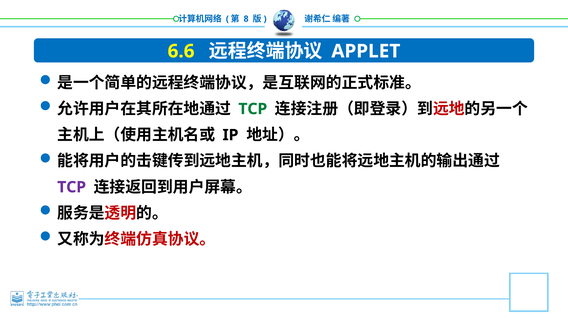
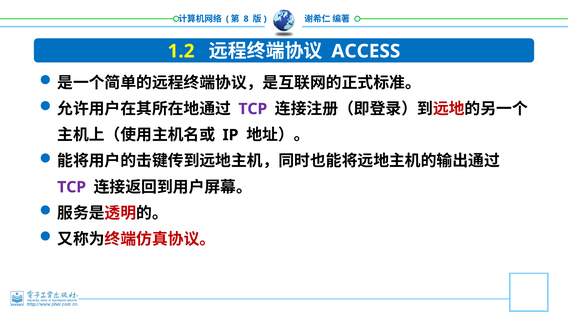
6.6: 6.6 -> 1.2 (181, 51)
APPLET: APPLET -> ACCESS (366, 51)
TCP colour: green -> purple (253, 109)
